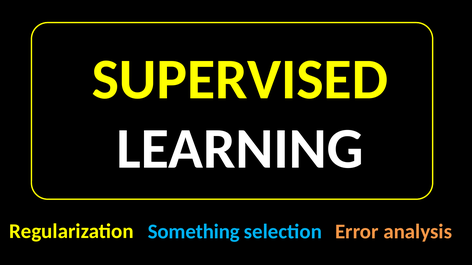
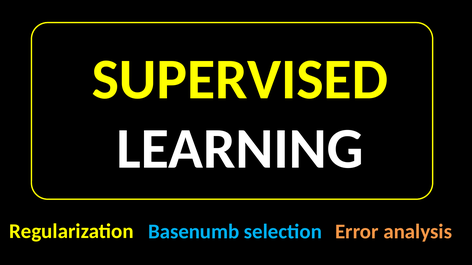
Something: Something -> Basenumb (194, 232)
